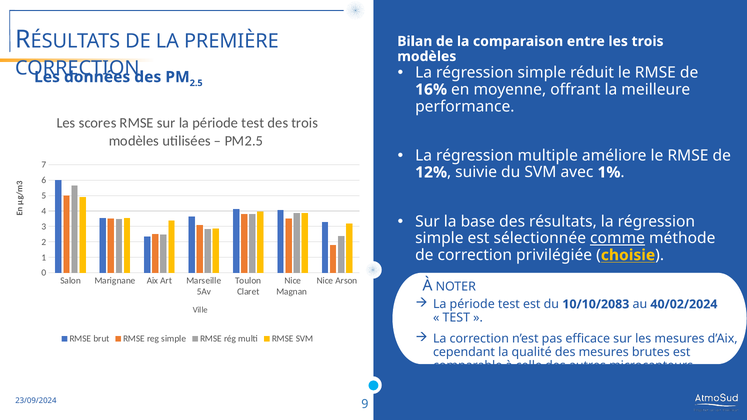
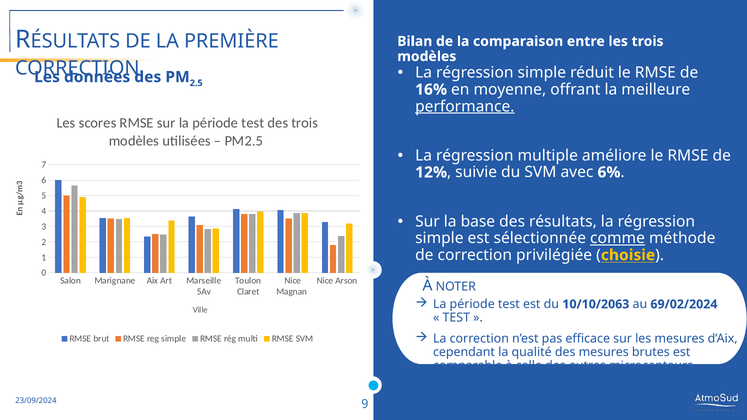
performance underline: none -> present (465, 106)
1%: 1% -> 6% (609, 172)
10/10/2083: 10/10/2083 -> 10/10/2063 (596, 304)
40/02/2024: 40/02/2024 -> 69/02/2024 (684, 304)
